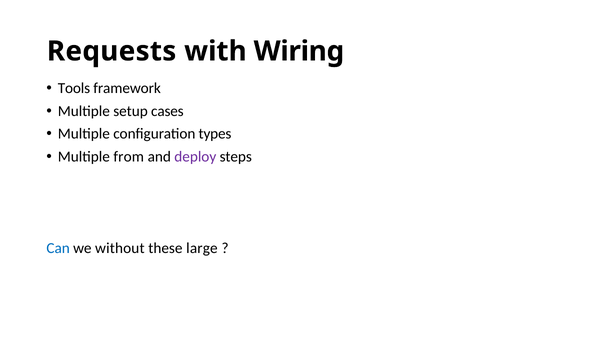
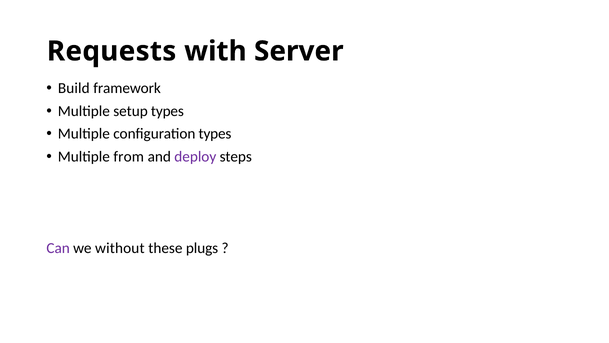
Wiring: Wiring -> Server (299, 51)
Tools: Tools -> Build (74, 88)
setup cases: cases -> types (167, 111)
Can colour: blue -> purple (58, 248)
large: large -> plugs (202, 248)
